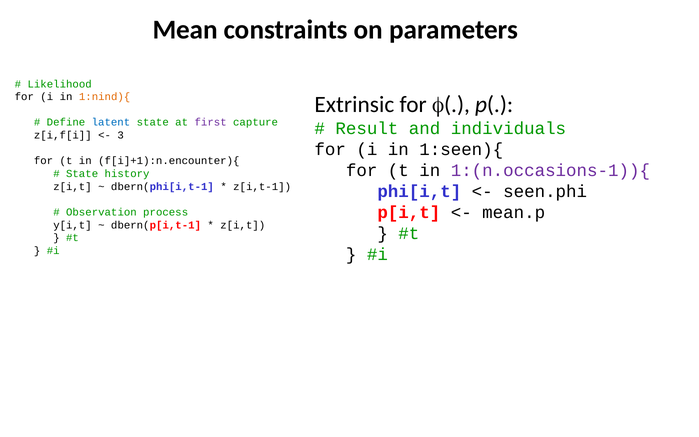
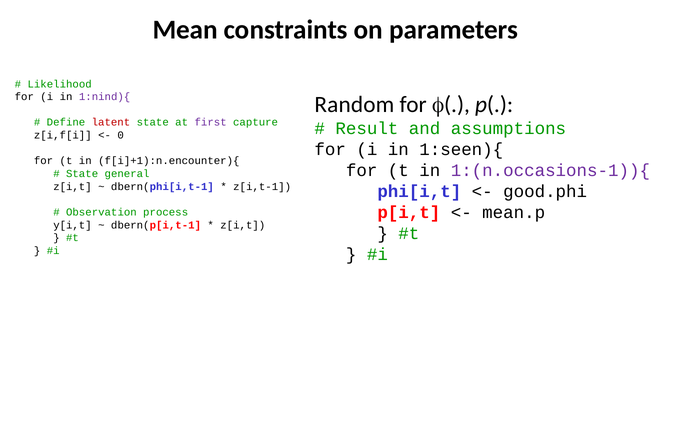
1:nind){ colour: orange -> purple (105, 97)
Extrinsic: Extrinsic -> Random (354, 105)
latent colour: blue -> red (111, 122)
individuals: individuals -> assumptions (508, 129)
3: 3 -> 0 (121, 135)
history: history -> general (127, 174)
seen.phi: seen.phi -> good.phi (545, 192)
